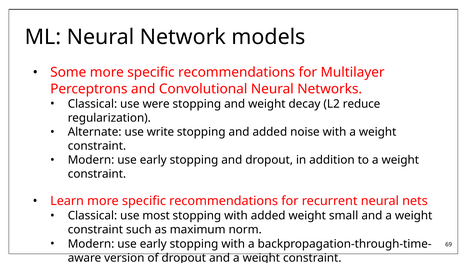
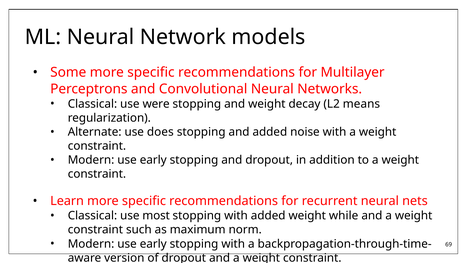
reduce: reduce -> means (361, 104)
write: write -> does (160, 132)
small: small -> while (344, 216)
